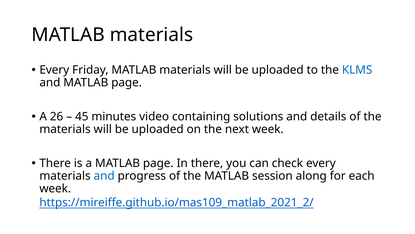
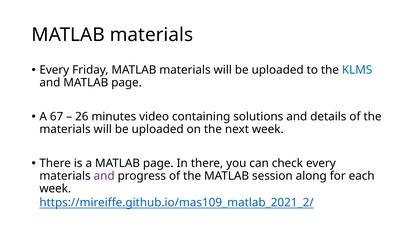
26: 26 -> 67 (57, 116)
45: 45 -> 26 (82, 116)
and colour: blue -> purple (104, 176)
